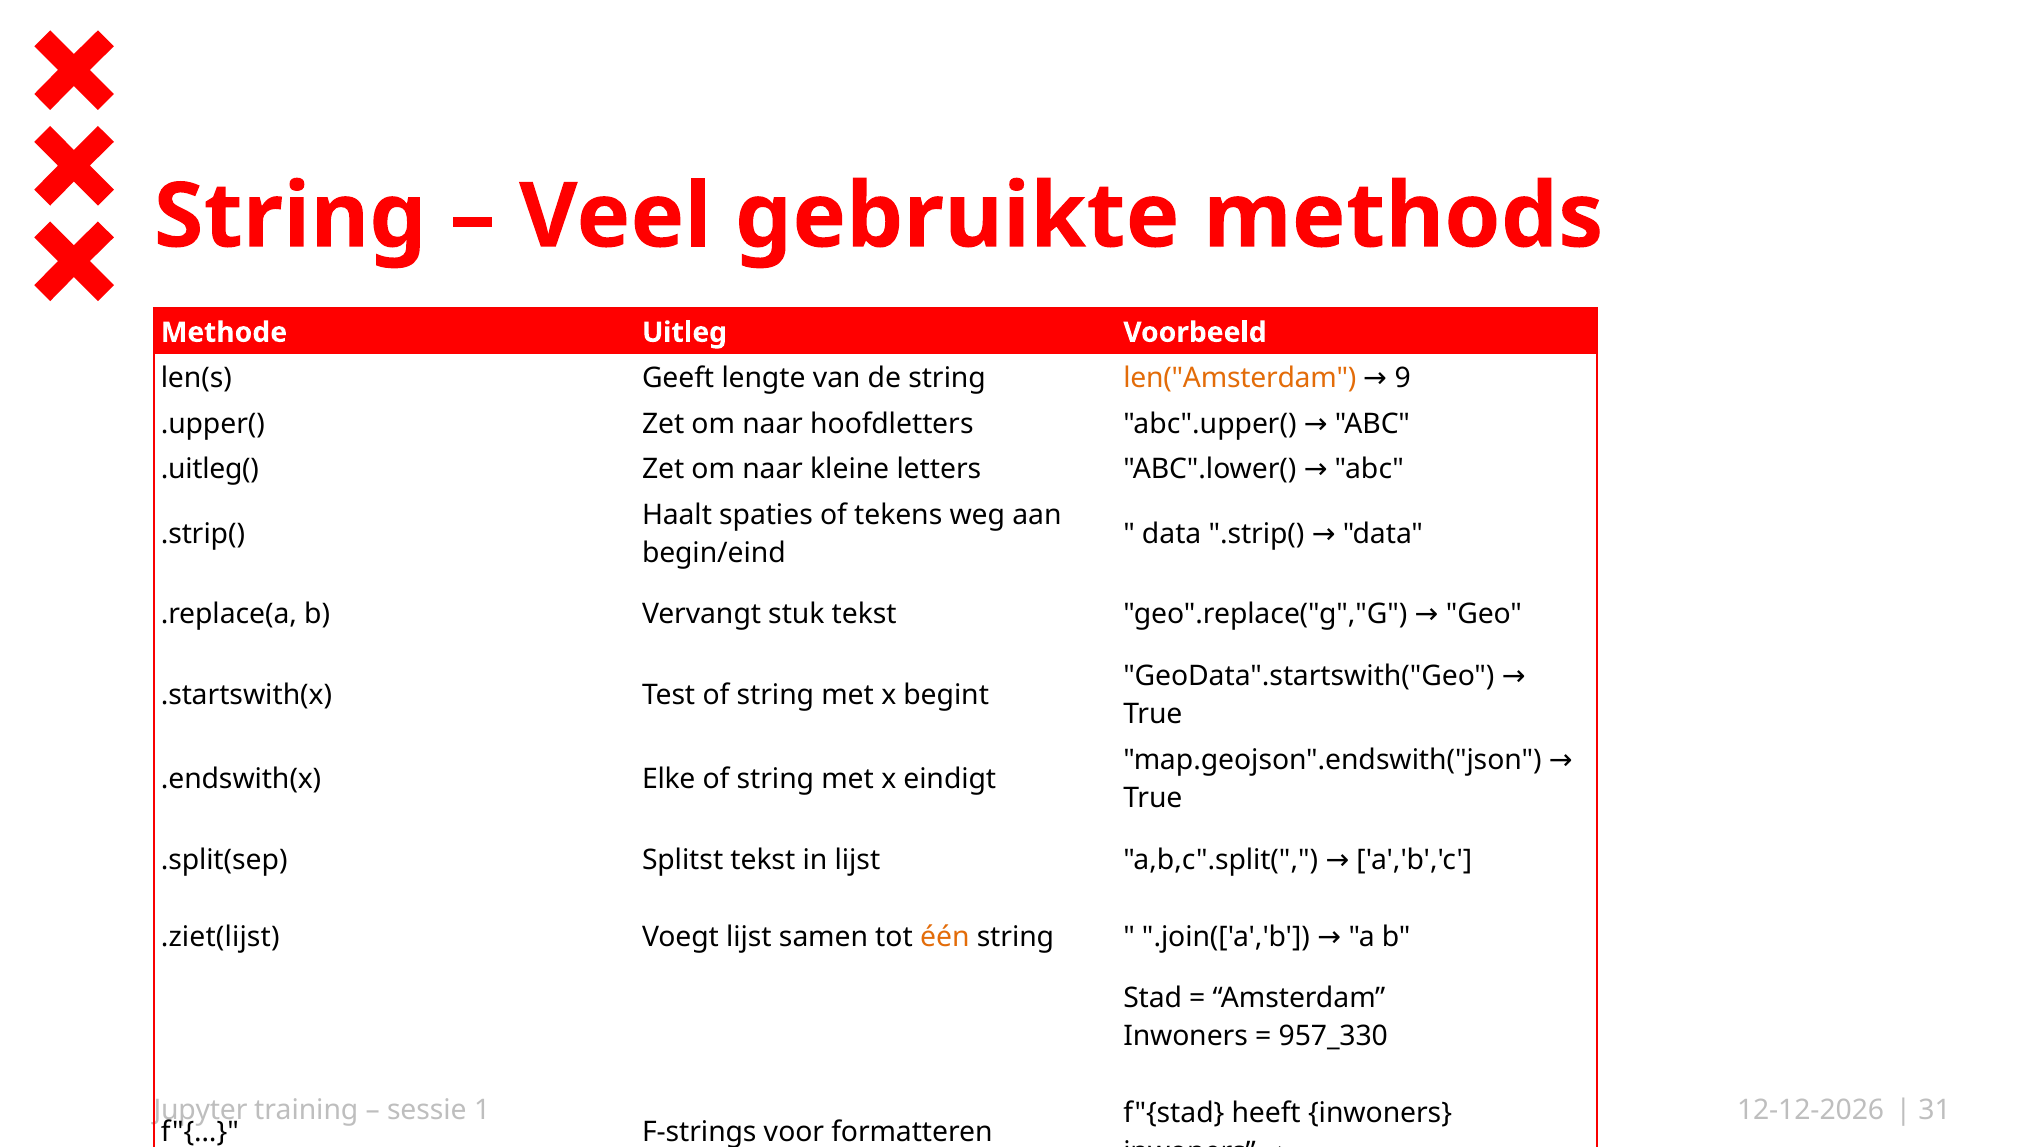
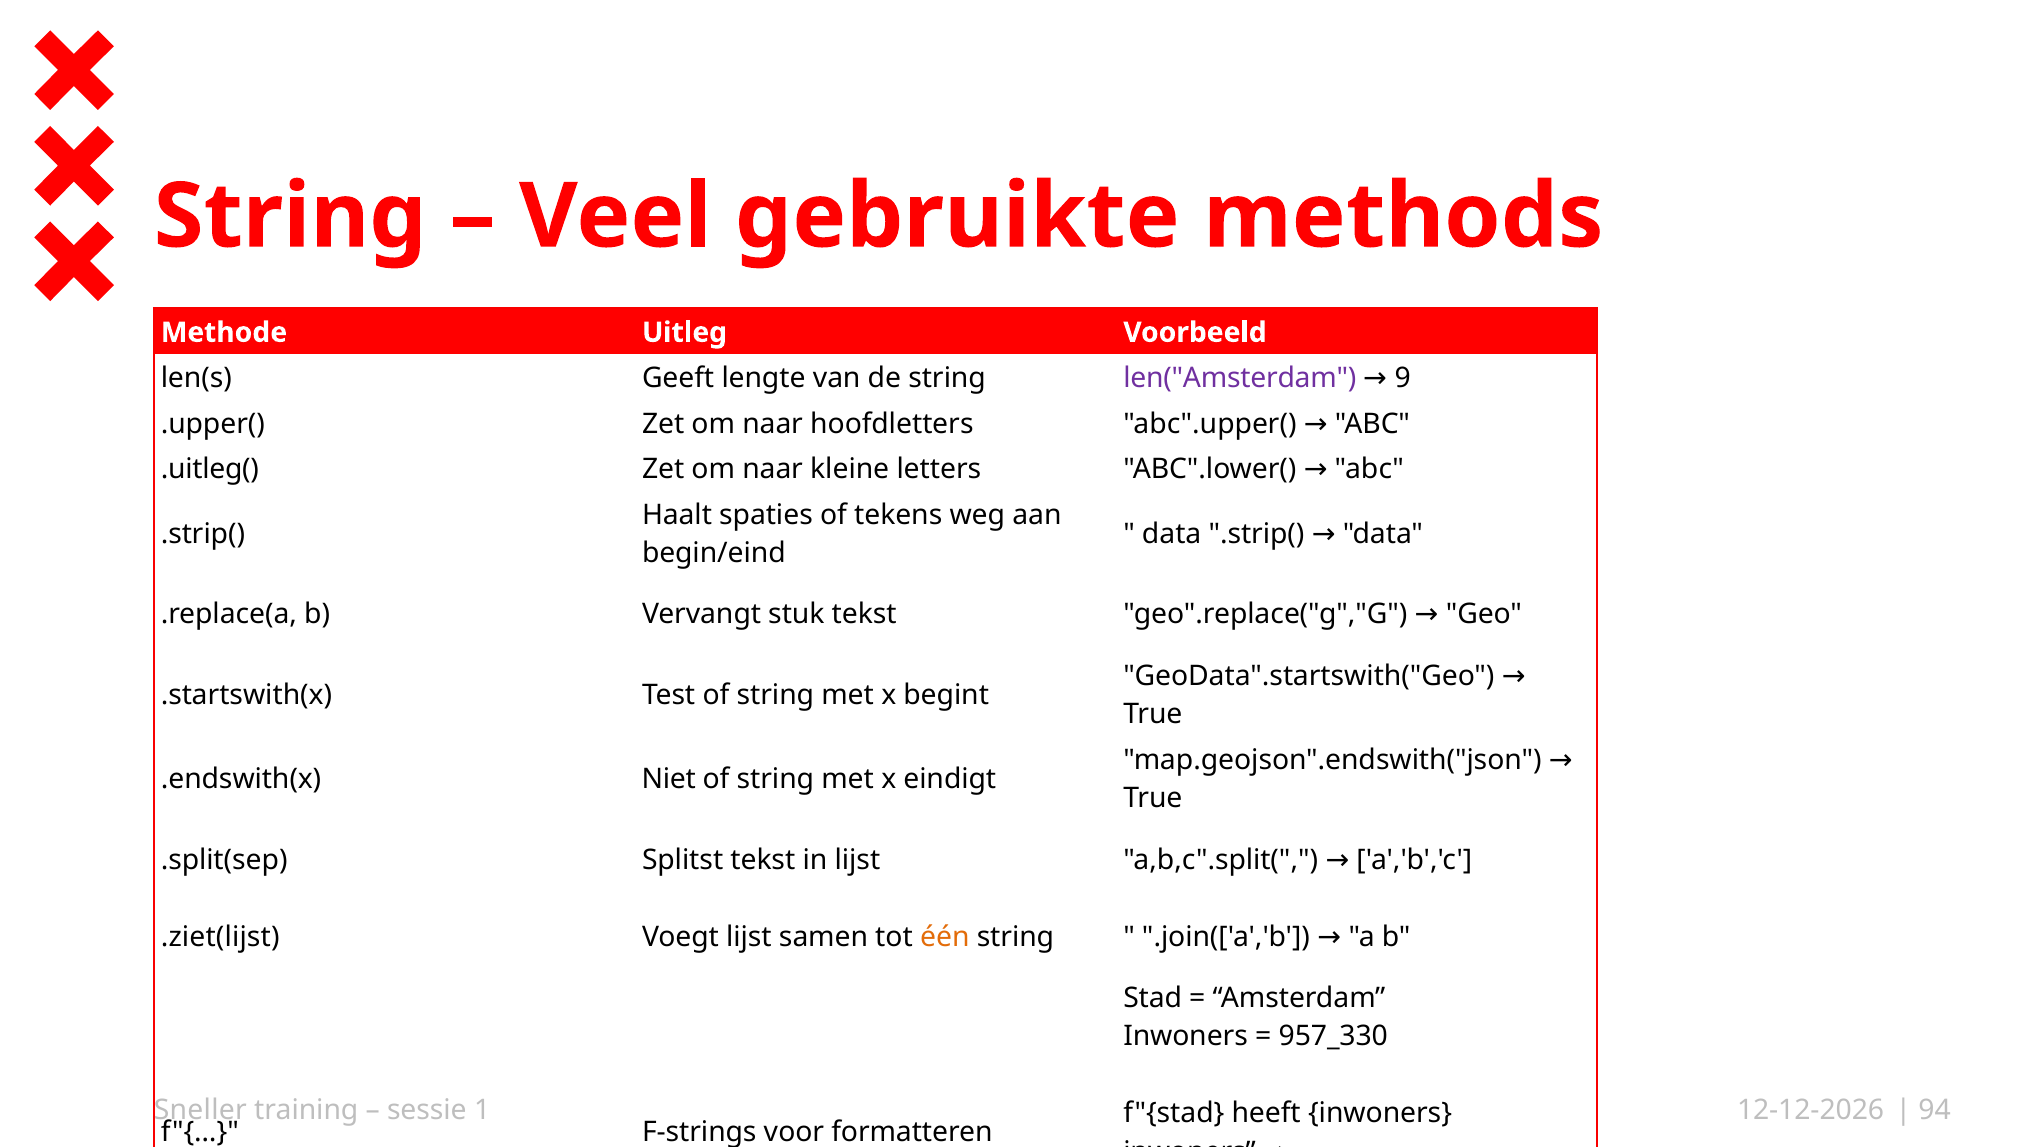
len("Amsterdam colour: orange -> purple (1240, 378)
Elke: Elke -> Niet (669, 779)
Jupyter: Jupyter -> Sneller (200, 1110)
31: 31 -> 94 (1935, 1110)
